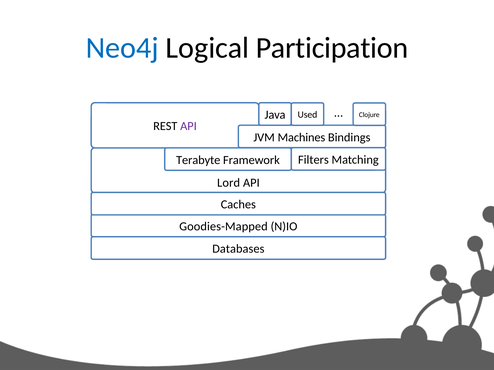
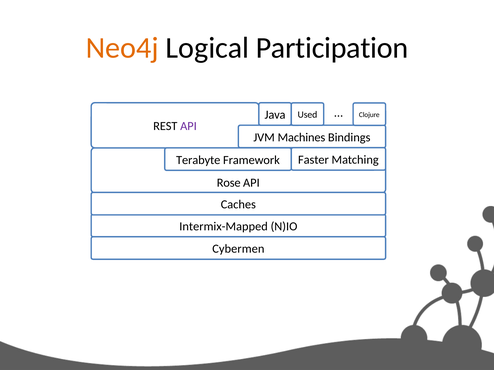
Neo4j colour: blue -> orange (122, 48)
Filters: Filters -> Faster (313, 160)
Lord: Lord -> Rose (229, 183)
Goodies-Mapped: Goodies-Mapped -> Intermix-Mapped (224, 227)
Databases: Databases -> Cybermen (238, 249)
